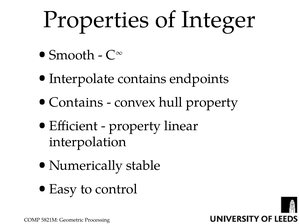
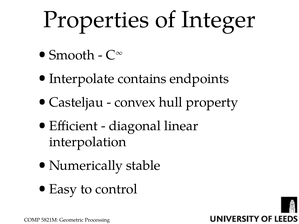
Contains: Contains -> Casteljau (76, 102)
property: property -> diagonal (135, 126)
